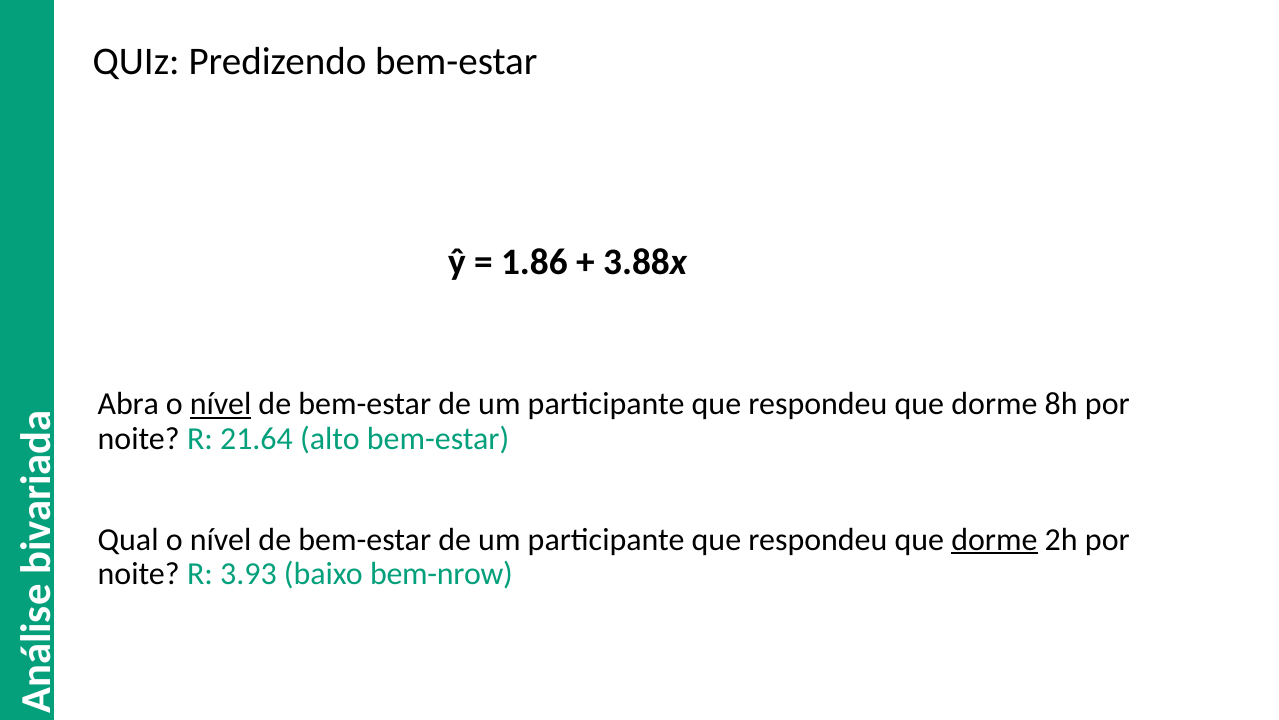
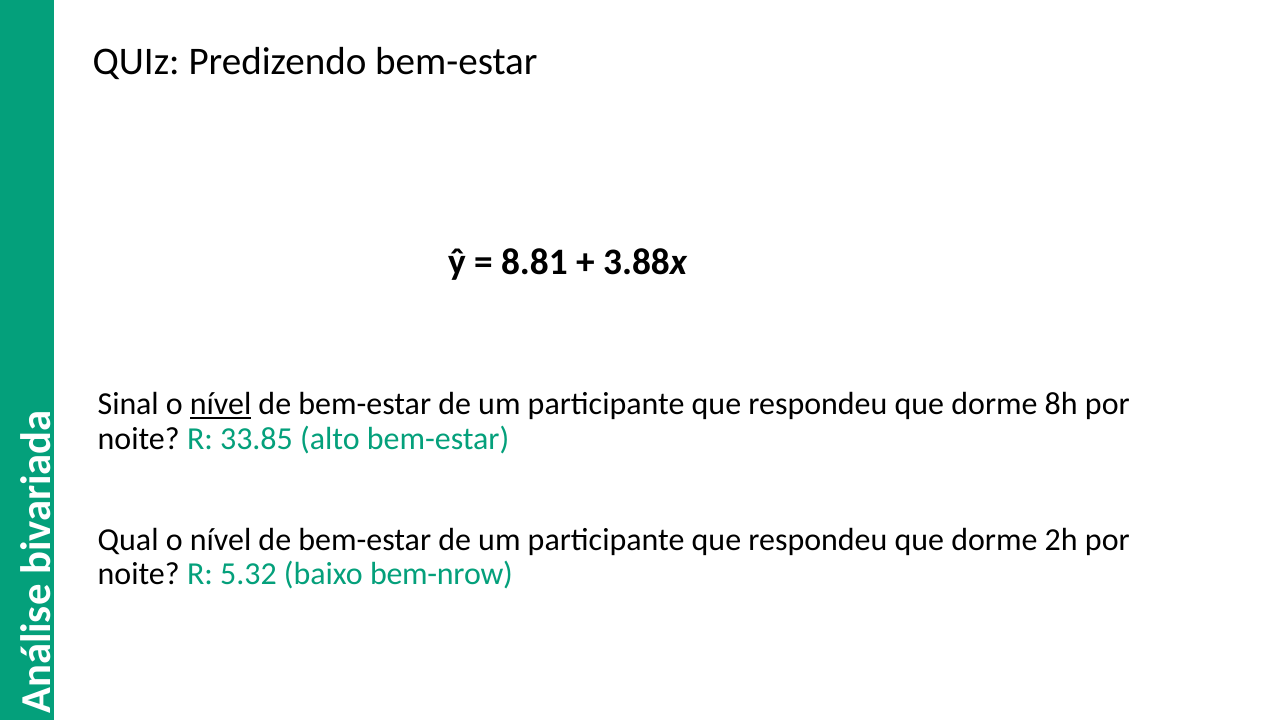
1.86: 1.86 -> 8.81 (534, 262)
Abra: Abra -> Sinal (128, 404)
21.64: 21.64 -> 33.85 (256, 438)
dorme underline: present -> none (994, 539)
3.93: 3.93 -> 5.32 (248, 574)
